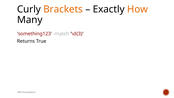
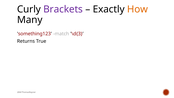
Brackets colour: orange -> purple (63, 9)
